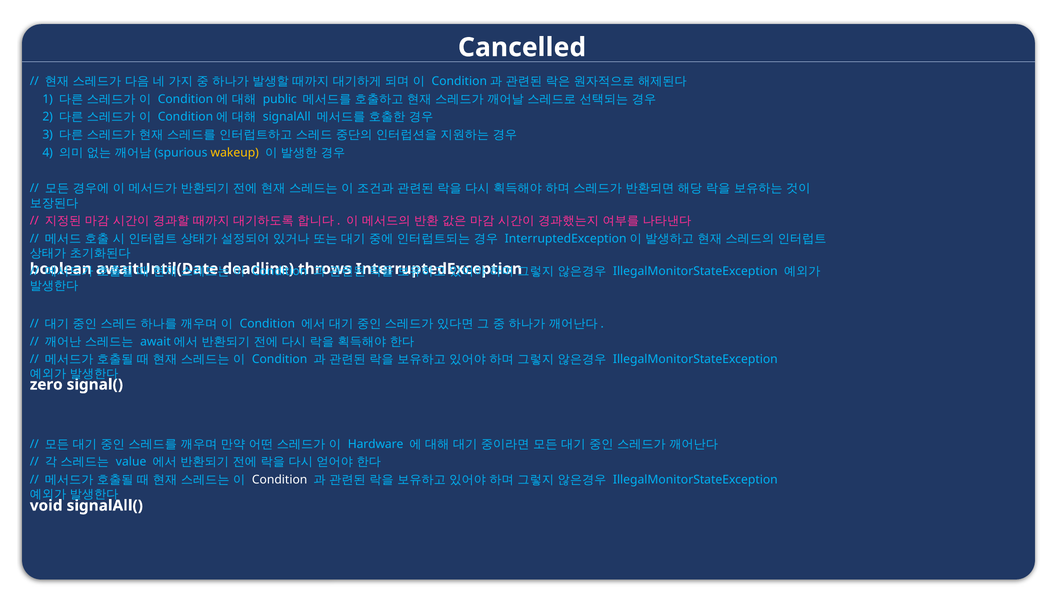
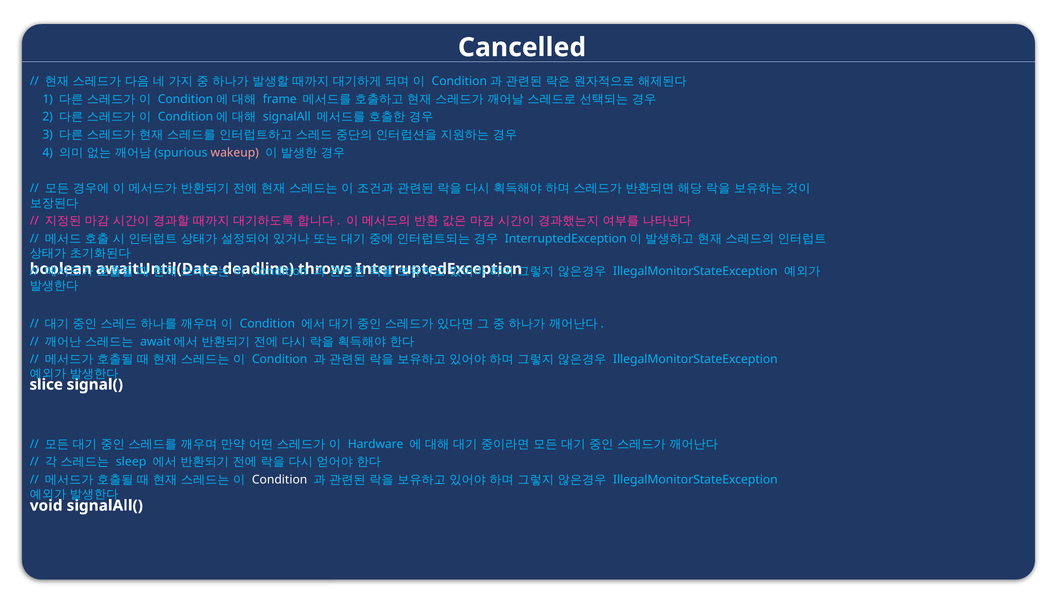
public: public -> frame (280, 99)
wakeup colour: yellow -> pink (235, 153)
zero: zero -> slice (46, 384)
value: value -> sleep (131, 462)
